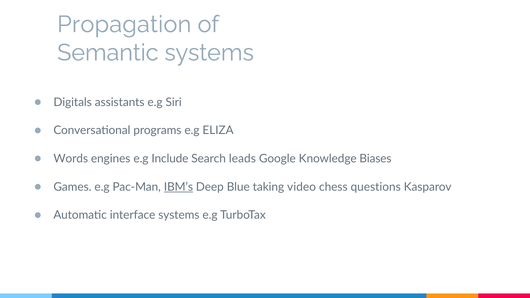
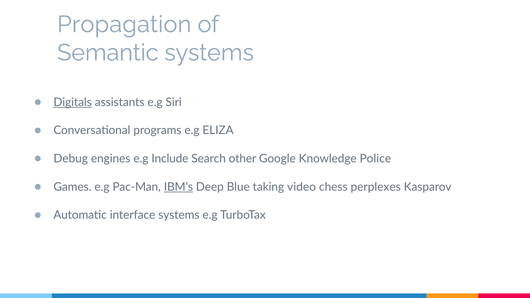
Digitals underline: none -> present (73, 102)
Words: Words -> Debug (71, 159)
leads: leads -> other (242, 159)
Biases: Biases -> Police (375, 159)
questions: questions -> perplexes (376, 187)
